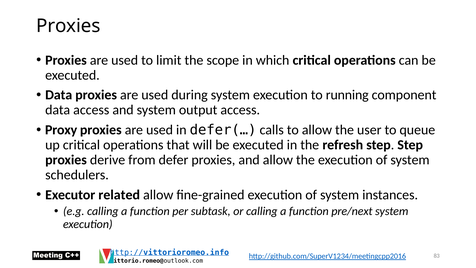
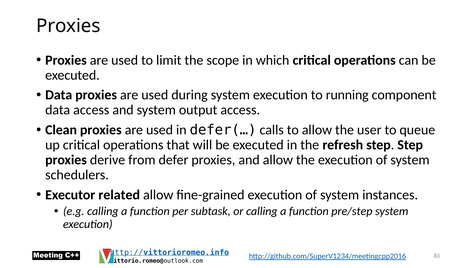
Proxy: Proxy -> Clean (61, 130)
pre/next: pre/next -> pre/step (352, 211)
